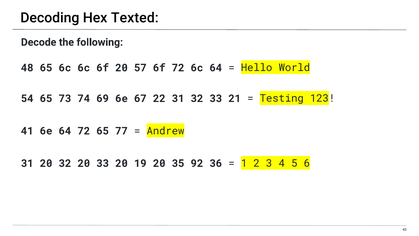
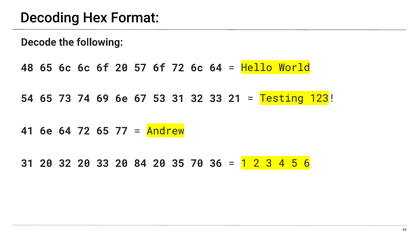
Texted: Texted -> Format (135, 18)
22: 22 -> 53 (159, 98)
19: 19 -> 84 (140, 163)
92: 92 -> 70 (197, 163)
